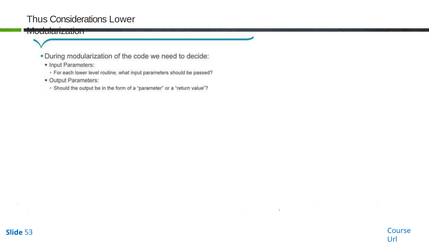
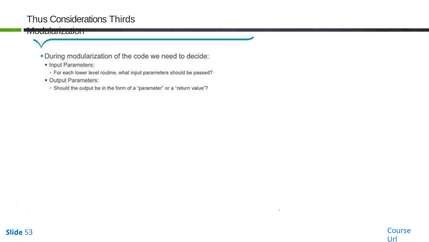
Lower: Lower -> Thirds (122, 19)
